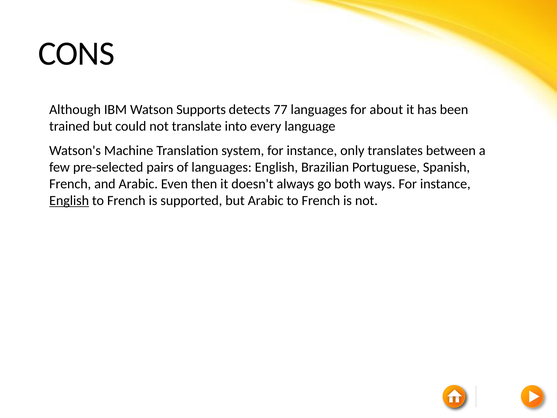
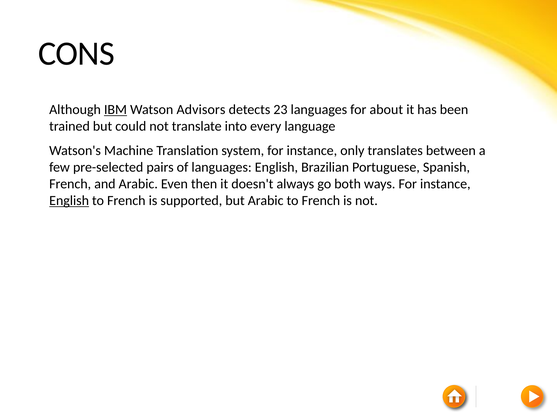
IBM underline: none -> present (115, 110)
Supports: Supports -> Advisors (201, 110)
77: 77 -> 23 (280, 110)
